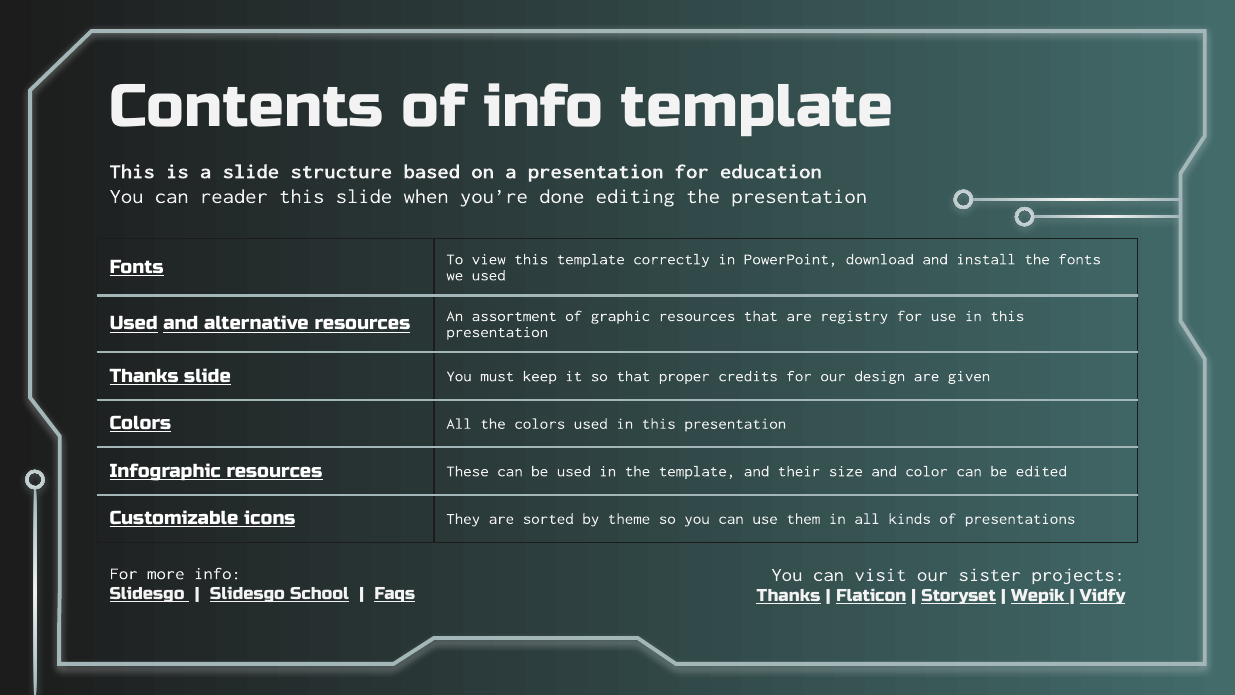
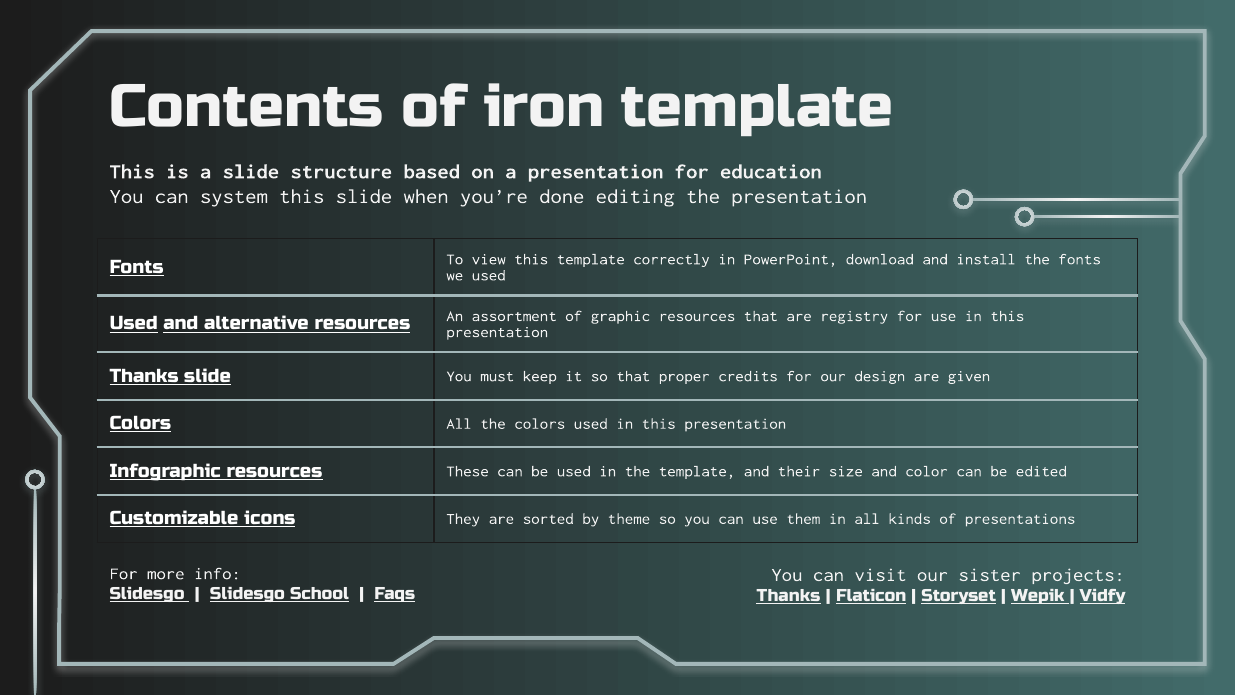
of info: info -> iron (544, 106)
reader: reader -> system (234, 196)
